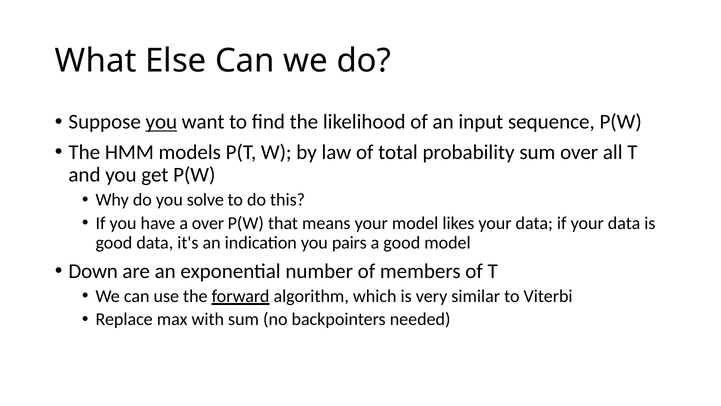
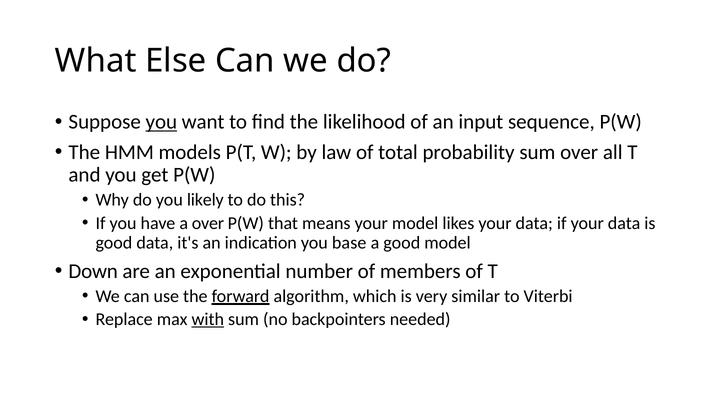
solve: solve -> likely (205, 200)
pairs: pairs -> base (349, 242)
with underline: none -> present (208, 319)
